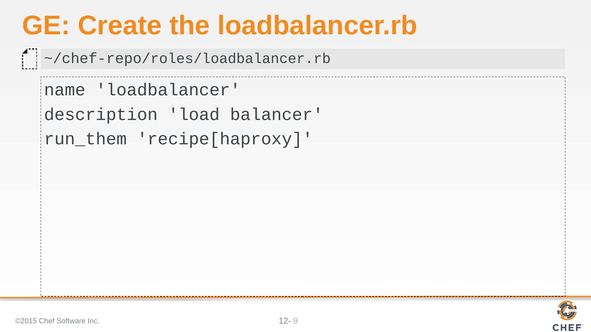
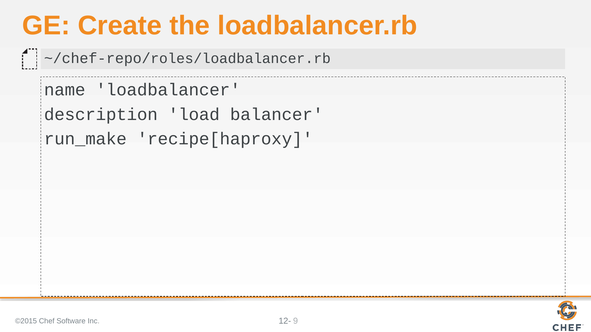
run_them: run_them -> run_make (85, 139)
